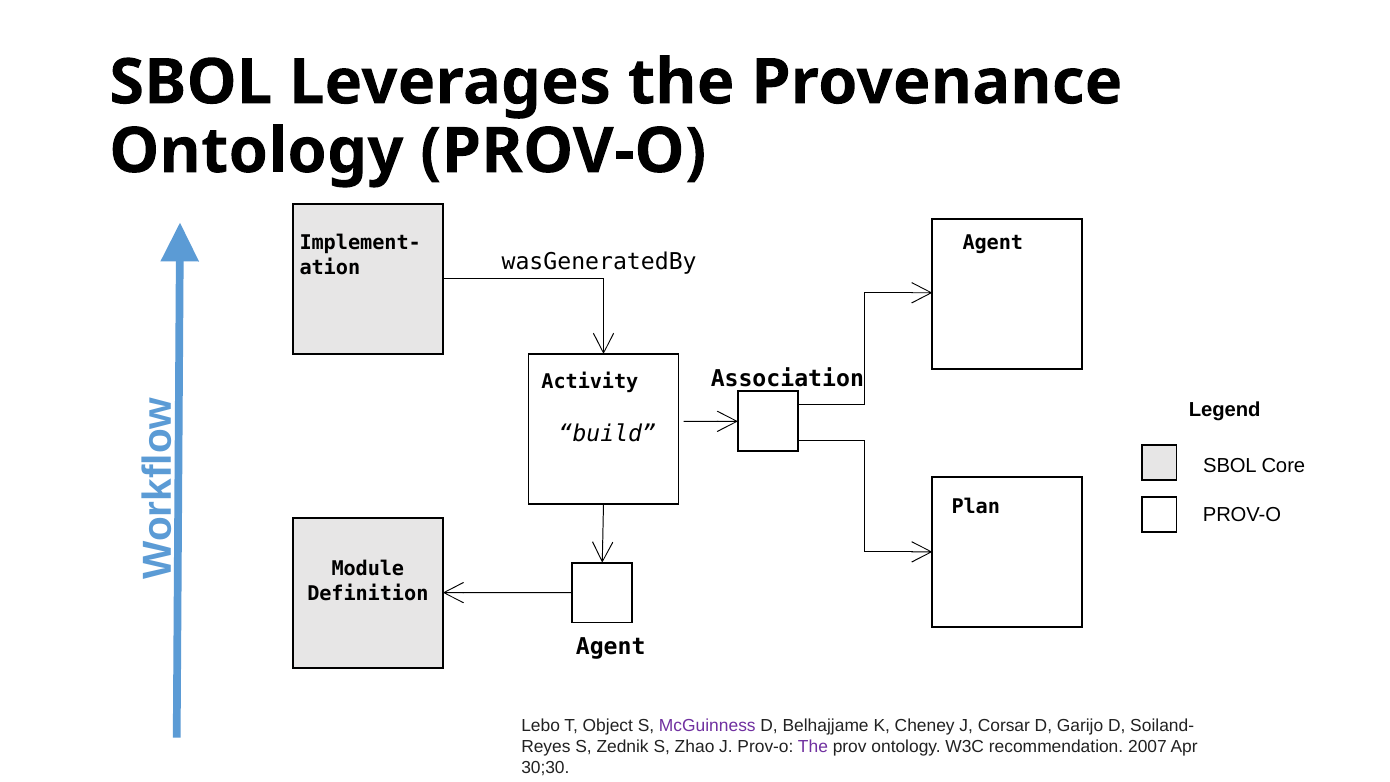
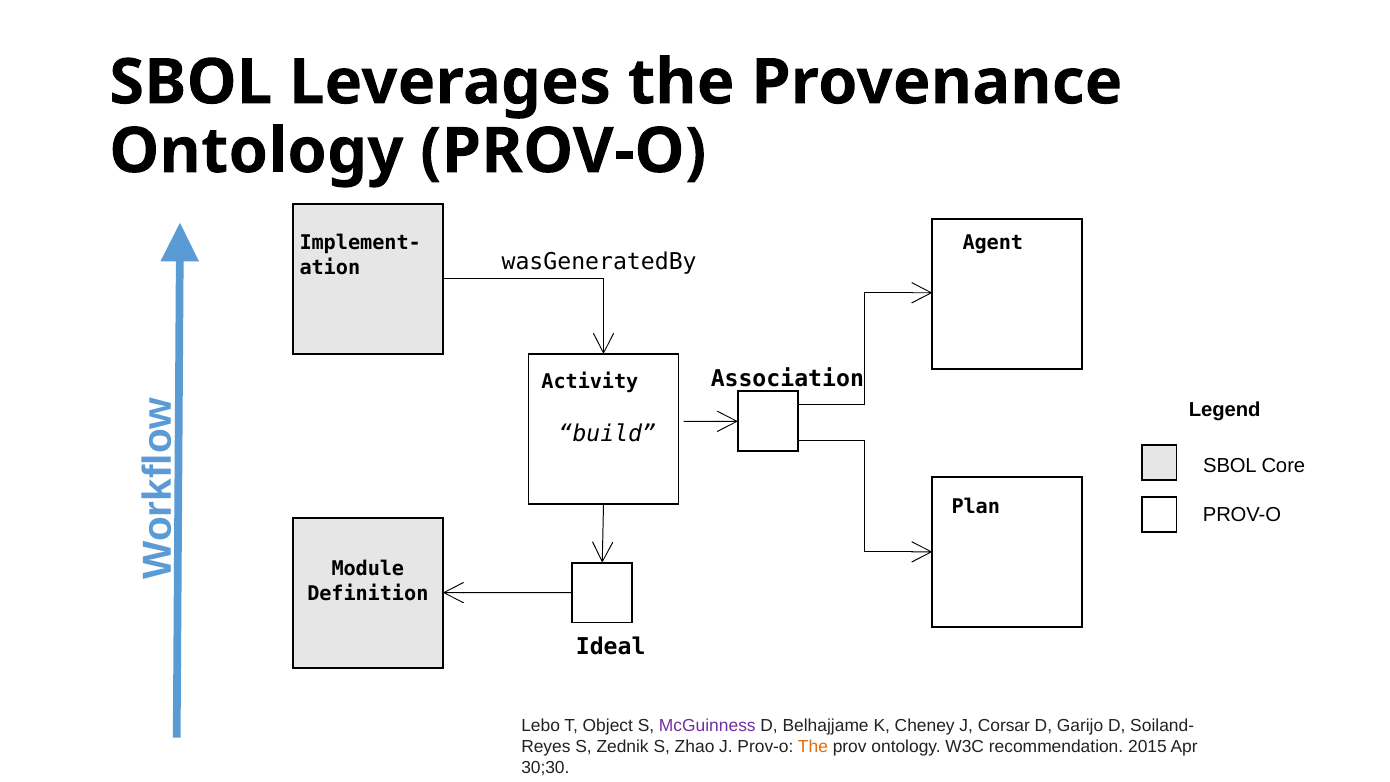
Agent: Agent -> Ideal (611, 647)
The colour: purple -> orange (813, 747)
2007: 2007 -> 2015 (1147, 747)
